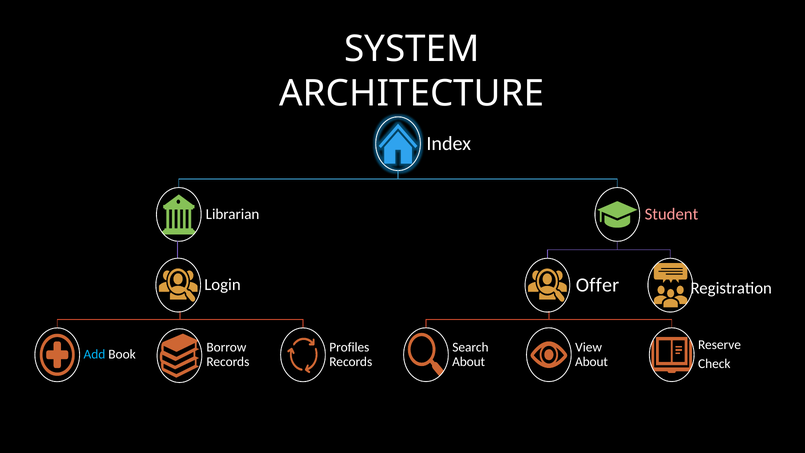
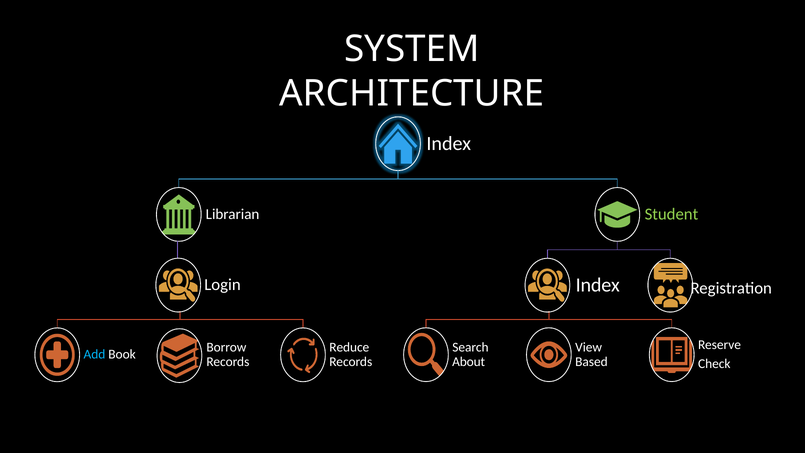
Student colour: pink -> light green (671, 214)
Login Offer: Offer -> Index (598, 285)
Profiles: Profiles -> Reduce (349, 347)
About: About -> Based (591, 362)
